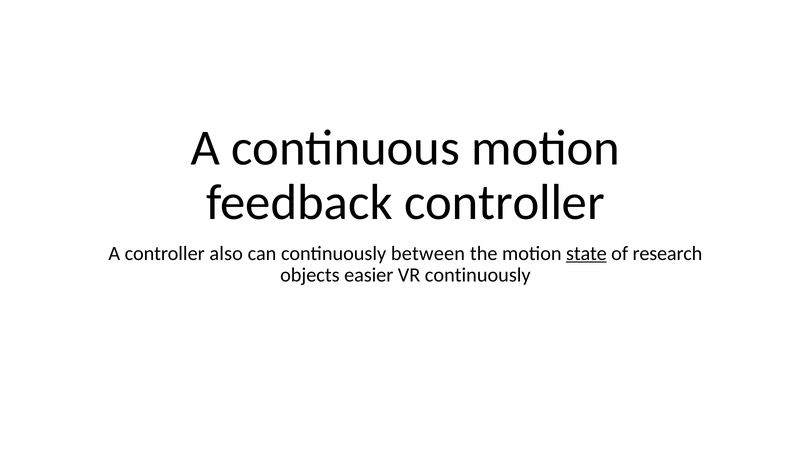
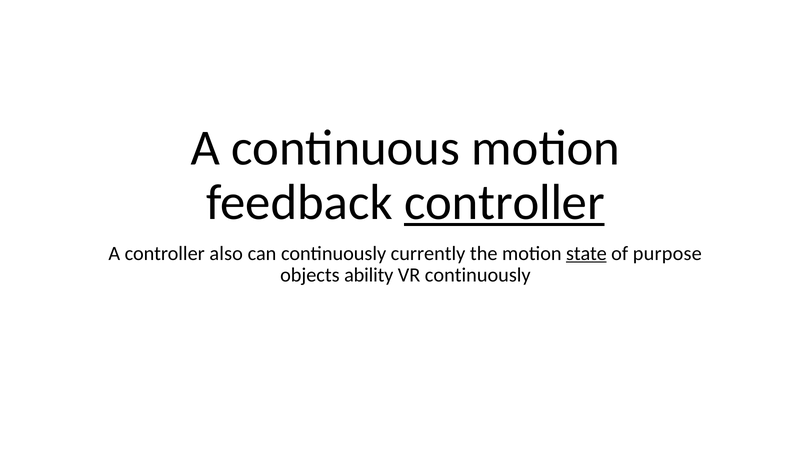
controller underline: none -> present (504, 203)
between: between -> currently (428, 253)
research: research -> purpose (667, 253)
easier: easier -> ability (369, 275)
